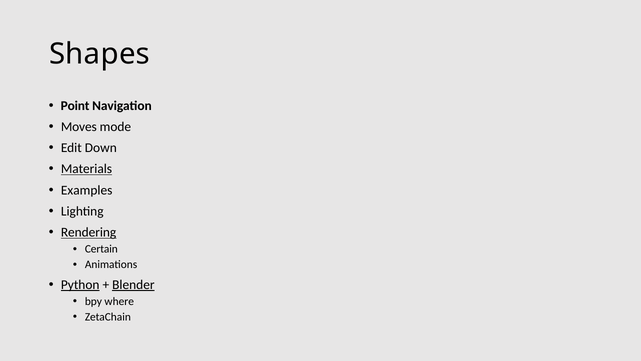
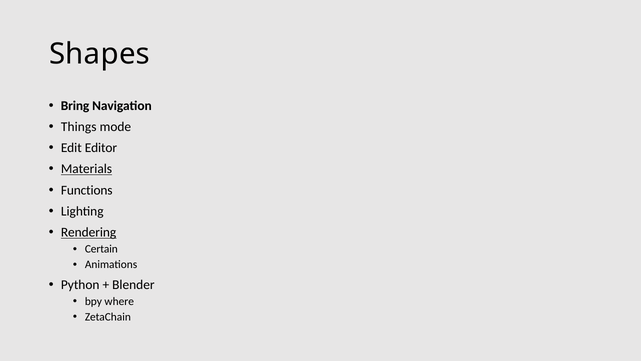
Point: Point -> Bring (75, 106)
Moves: Moves -> Things (79, 127)
Down: Down -> Editor (101, 148)
Examples: Examples -> Functions (87, 190)
Python underline: present -> none (80, 284)
Blender underline: present -> none (133, 284)
